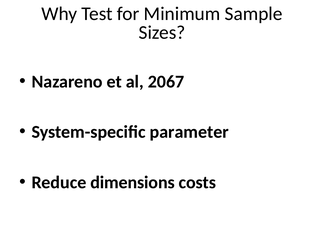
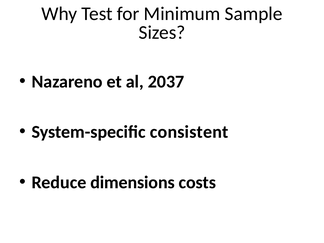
2067: 2067 -> 2037 (166, 82)
parameter: parameter -> consistent (189, 132)
